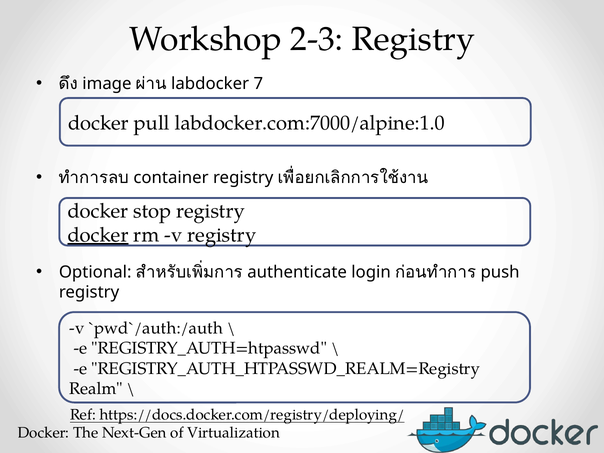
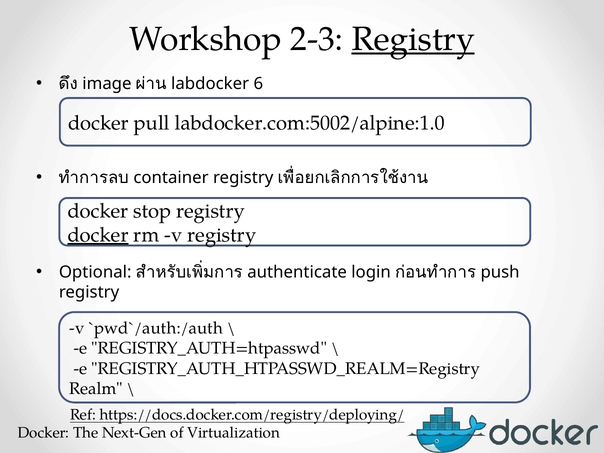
Registry underline: none -> present (413, 39)
7: 7 -> 6 (258, 84)
labdocker.com:7000/alpine:1.0: labdocker.com:7000/alpine:1.0 -> labdocker.com:5002/alpine:1.0 (310, 123)
